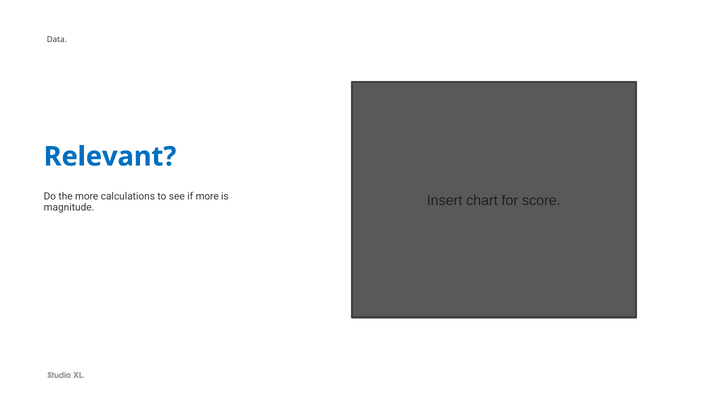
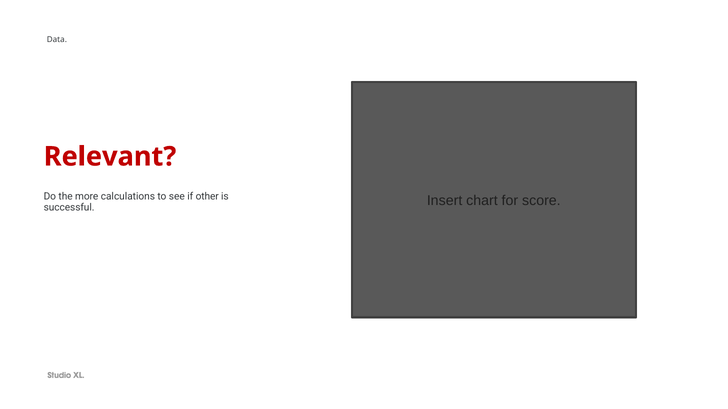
Relevant colour: blue -> red (110, 157)
if more: more -> other (207, 197)
magnitude: magnitude -> successful (69, 207)
